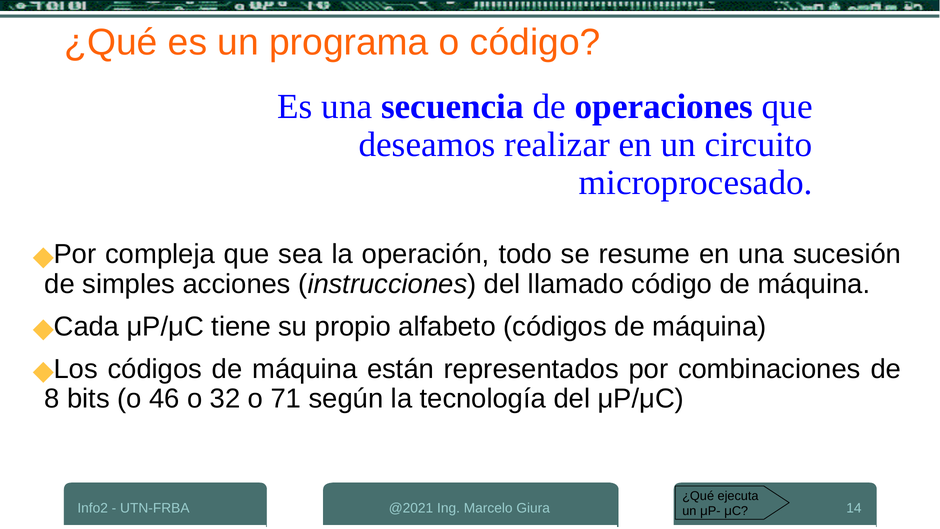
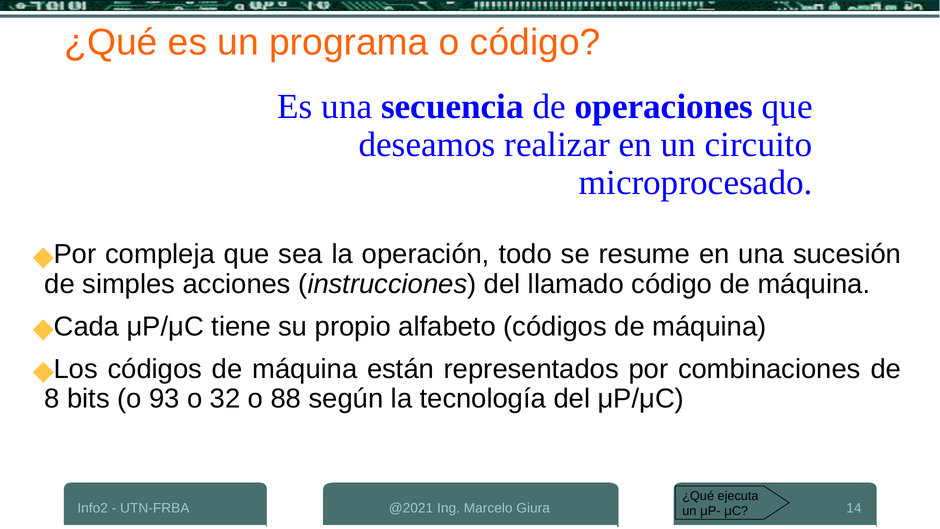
46: 46 -> 93 (164, 398)
71: 71 -> 88 (286, 398)
